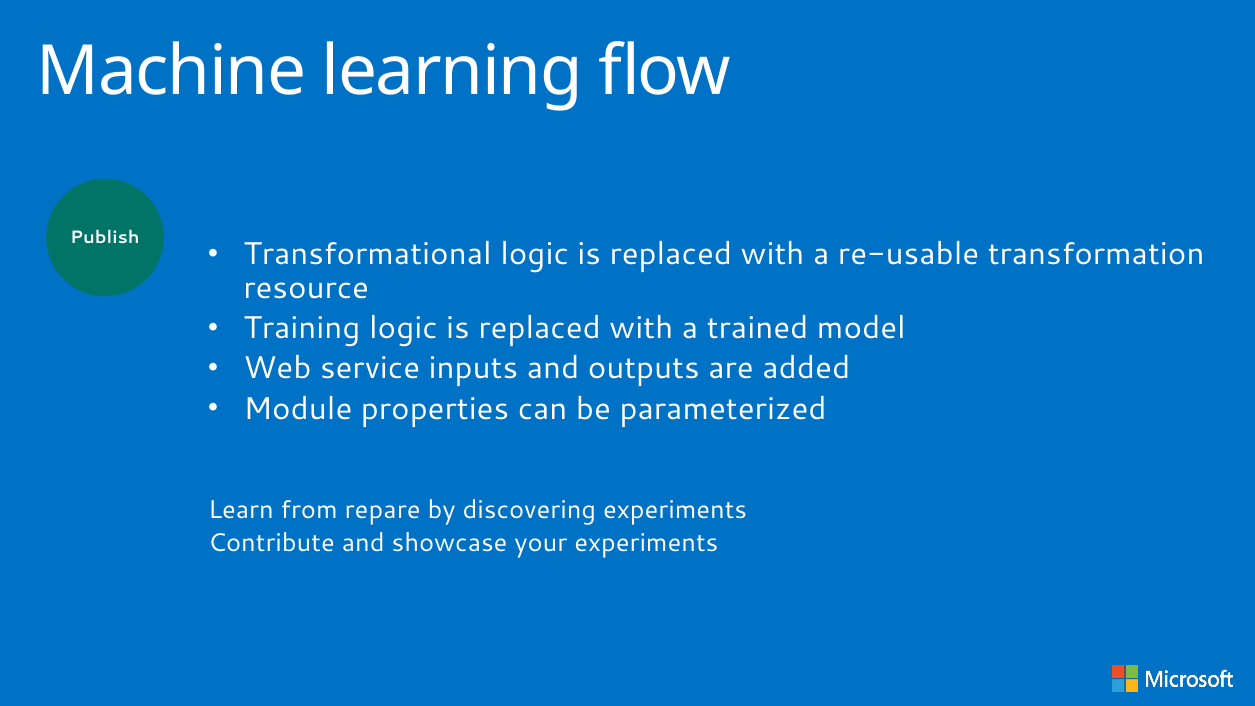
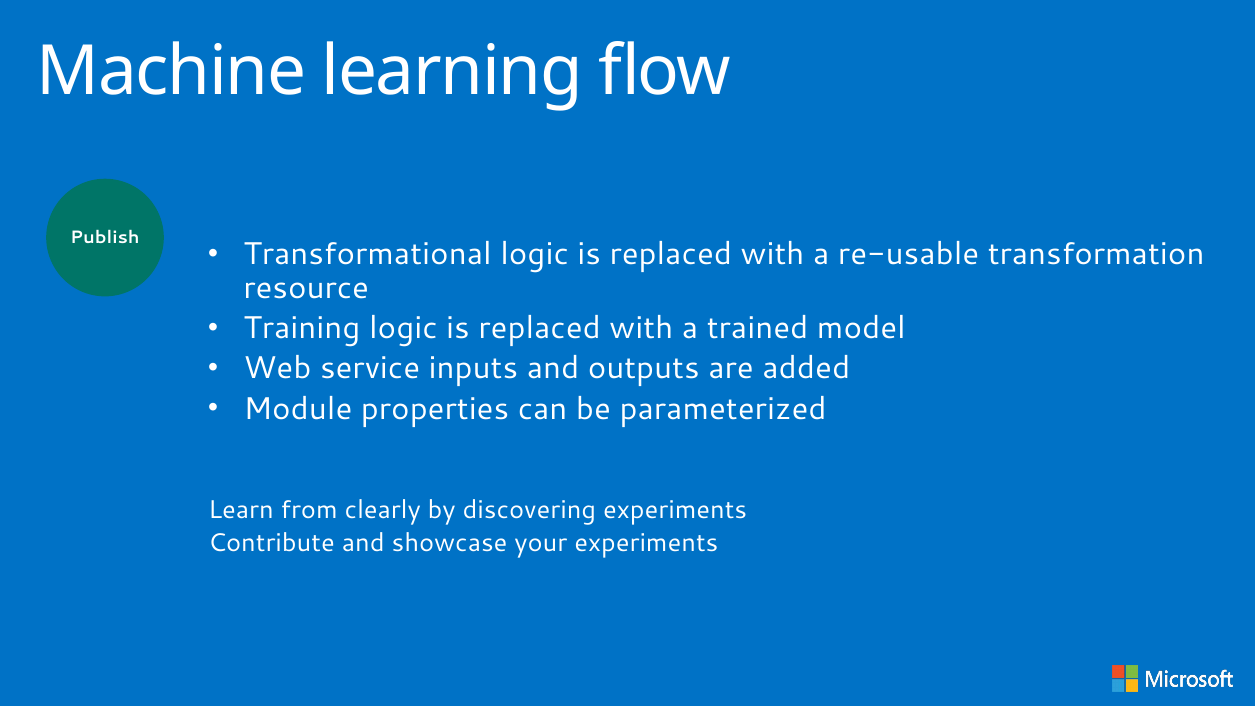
repare: repare -> clearly (383, 510)
